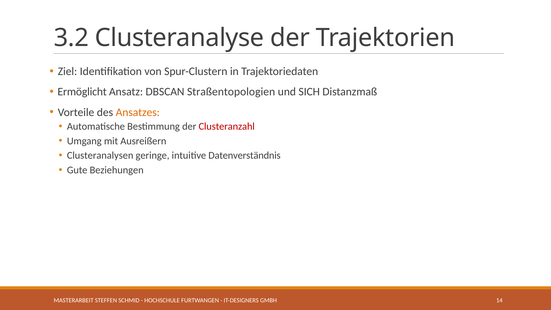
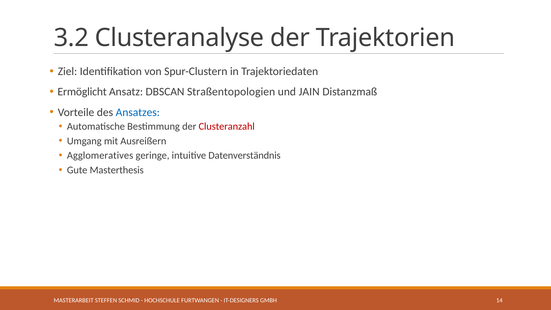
SICH: SICH -> JAIN (309, 92)
Ansatzes colour: orange -> blue (138, 112)
Clusteranalysen: Clusteranalysen -> Agglomeratives (100, 156)
Beziehungen: Beziehungen -> Masterthesis (117, 170)
